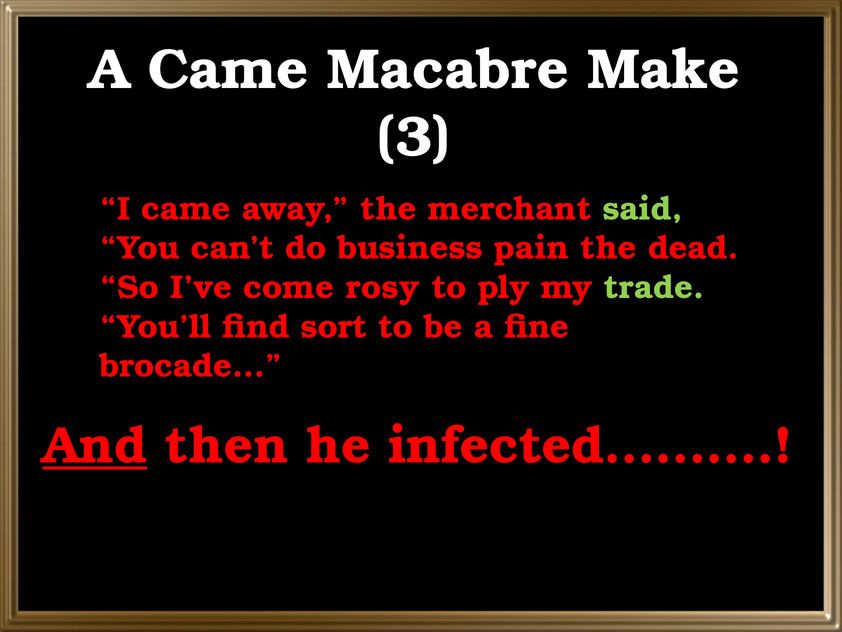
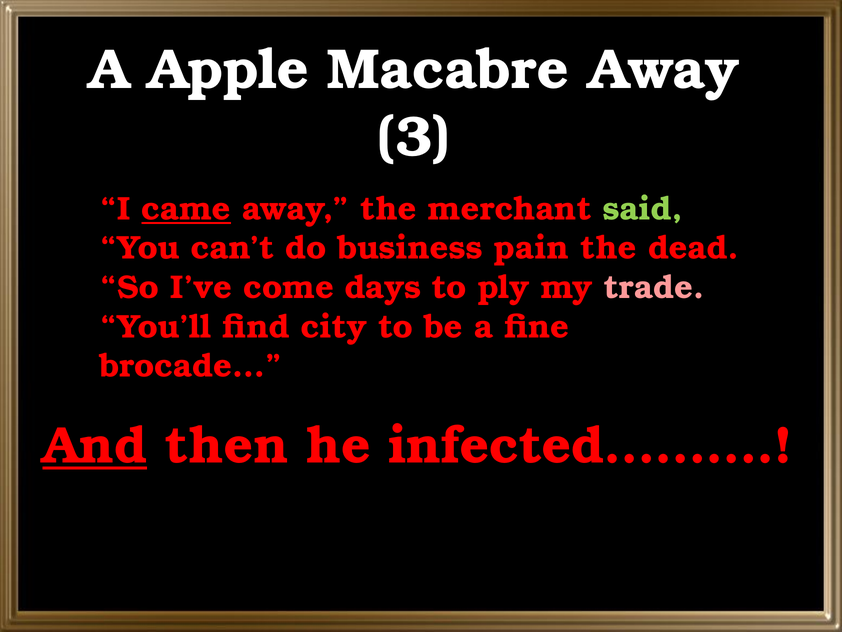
A Came: Came -> Apple (228, 70)
Macabre Make: Make -> Away (664, 70)
came underline: none -> present (186, 209)
rosy: rosy -> days (383, 287)
trade colour: light green -> pink (654, 287)
sort: sort -> city (334, 326)
